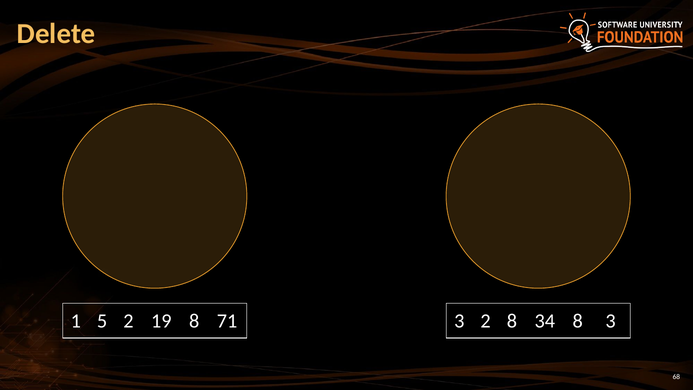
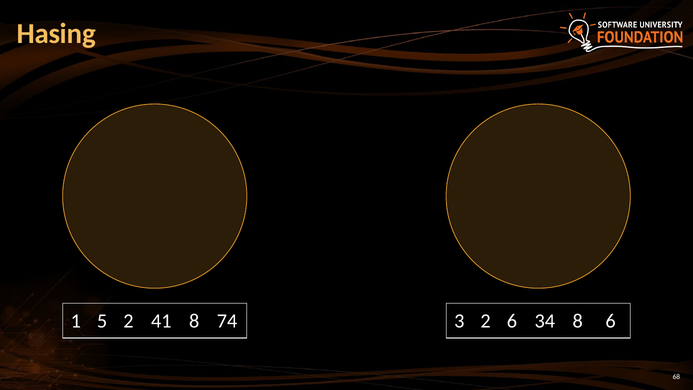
Delete: Delete -> Hasing (56, 34)
19: 19 -> 41 (161, 321)
71: 71 -> 74 (227, 321)
2 8: 8 -> 6 (512, 321)
8 3: 3 -> 6 (611, 321)
